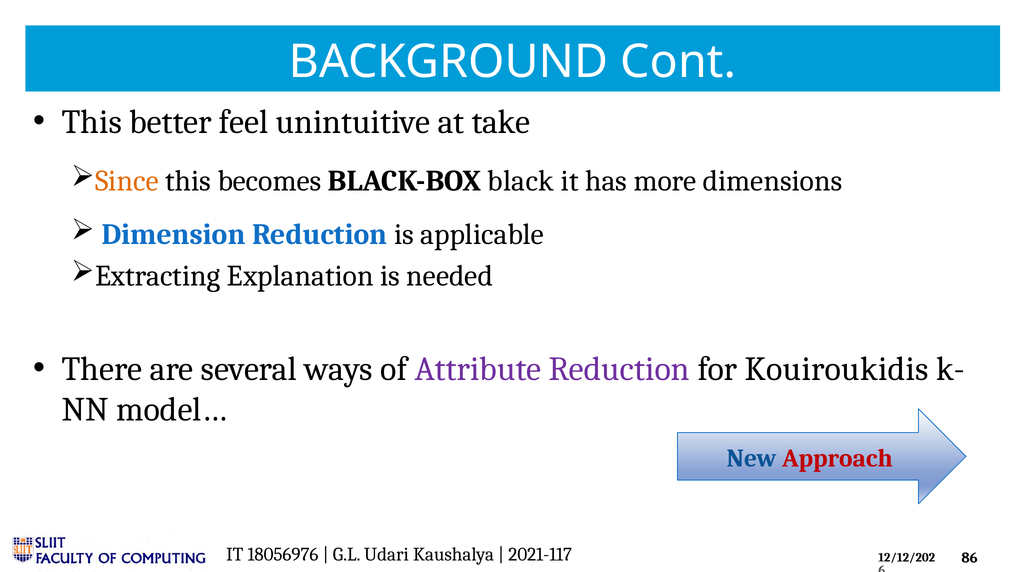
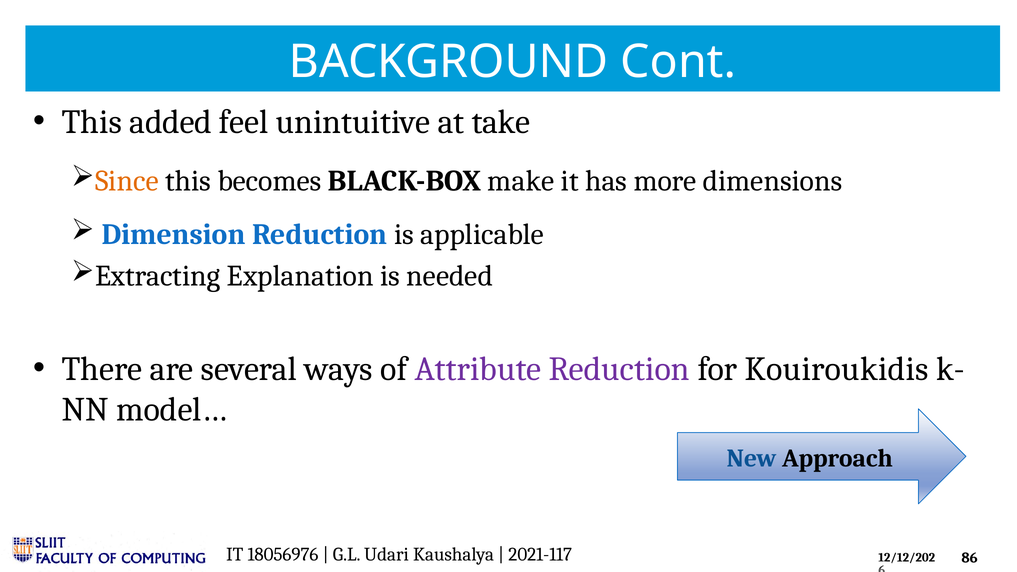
better: better -> added (171, 122)
black: black -> make (521, 181)
Approach colour: red -> black (838, 458)
